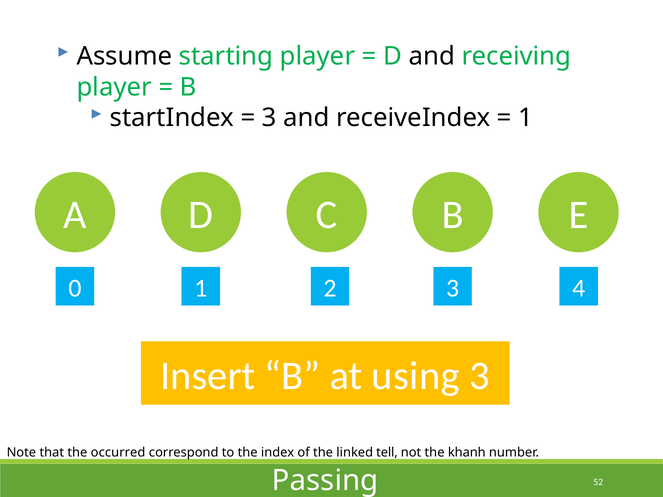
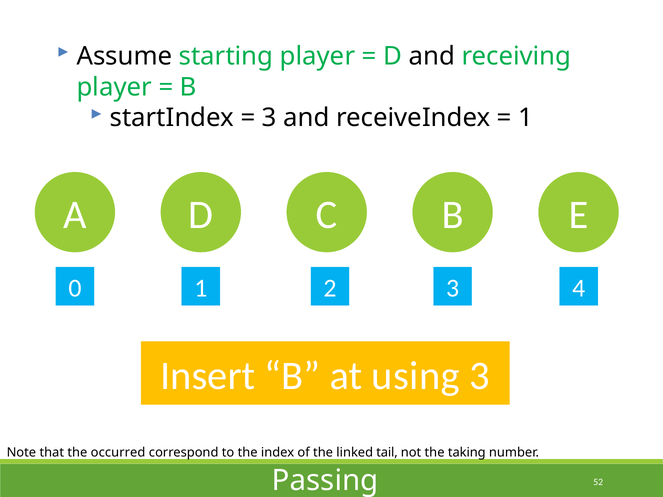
tell: tell -> tail (387, 453)
khanh: khanh -> taking (467, 453)
